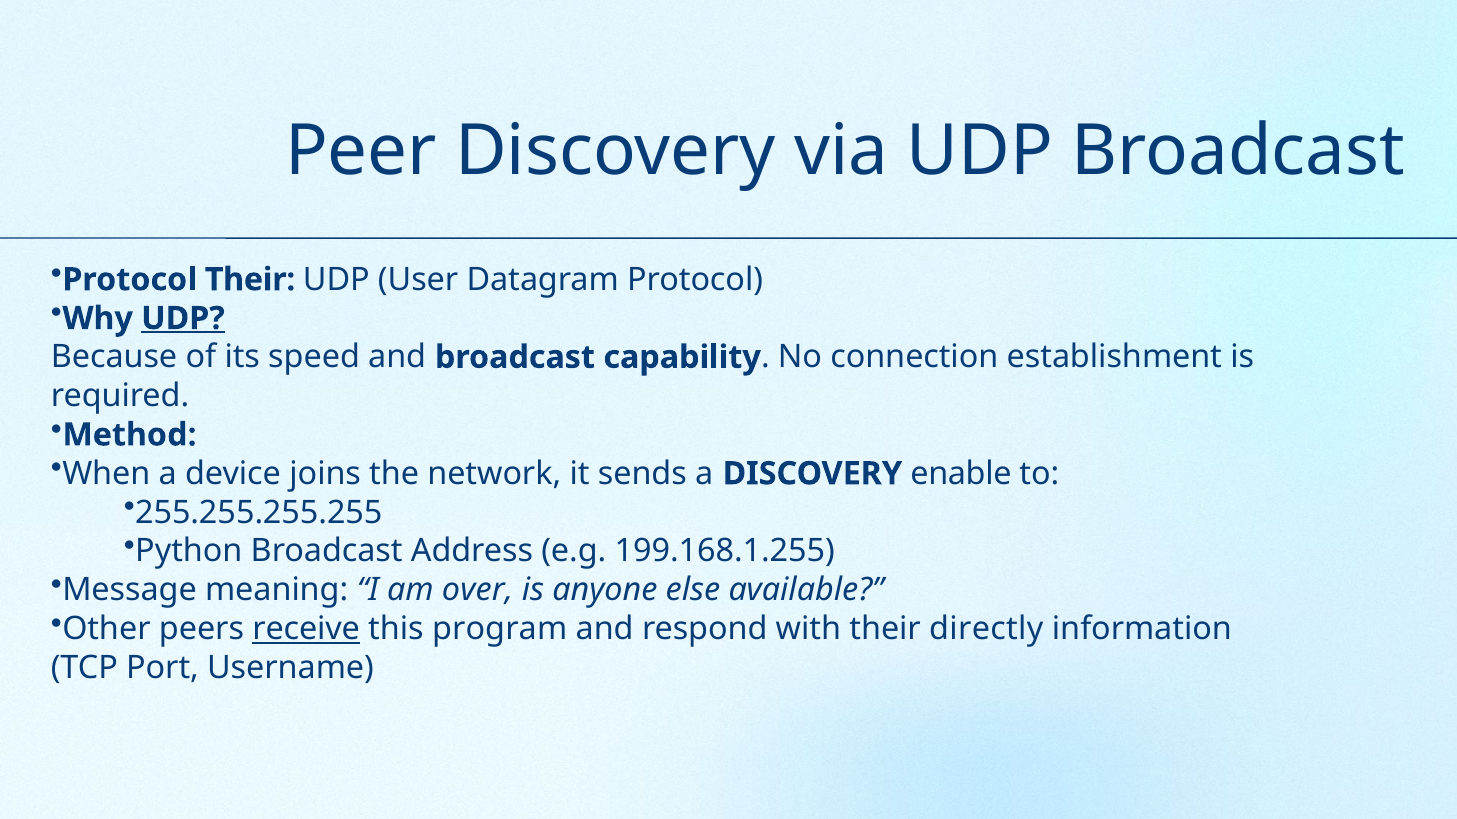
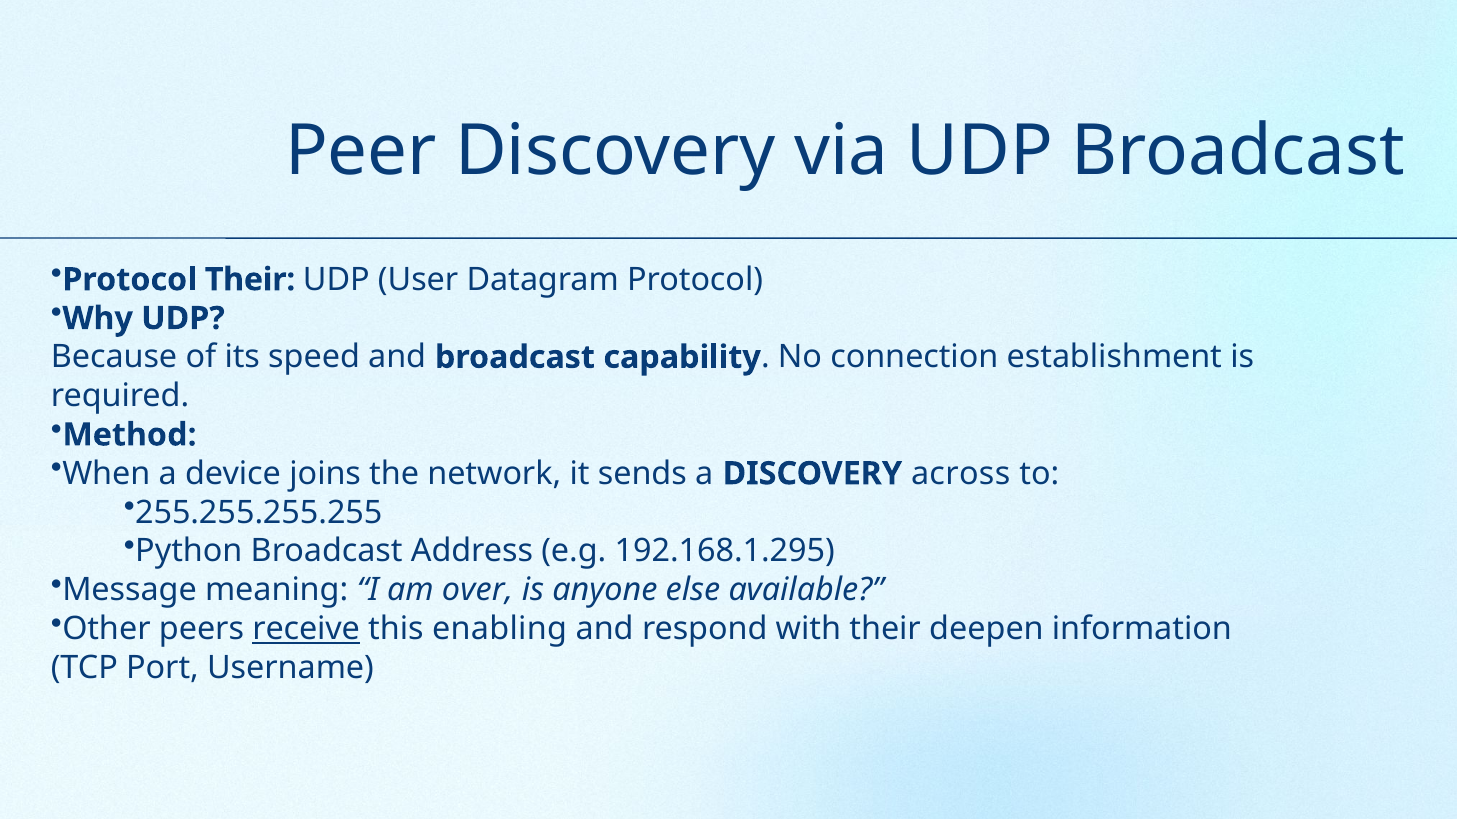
UDP underline: present -> none (183, 319)
enable: enable -> across (961, 474)
199.168.1.255: 199.168.1.255 -> 192.168.1.295 (725, 552)
program: program -> enabling (500, 629)
directly: directly -> deepen (986, 629)
